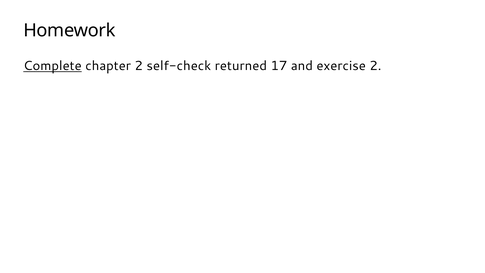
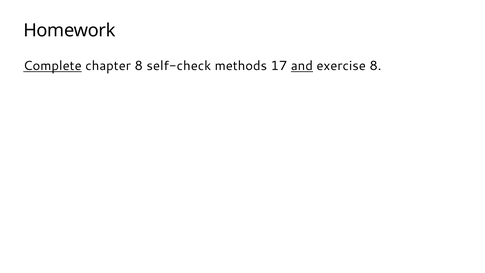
chapter 2: 2 -> 8 (139, 66)
returned: returned -> methods (241, 66)
and underline: none -> present (302, 66)
exercise 2: 2 -> 8 (375, 66)
